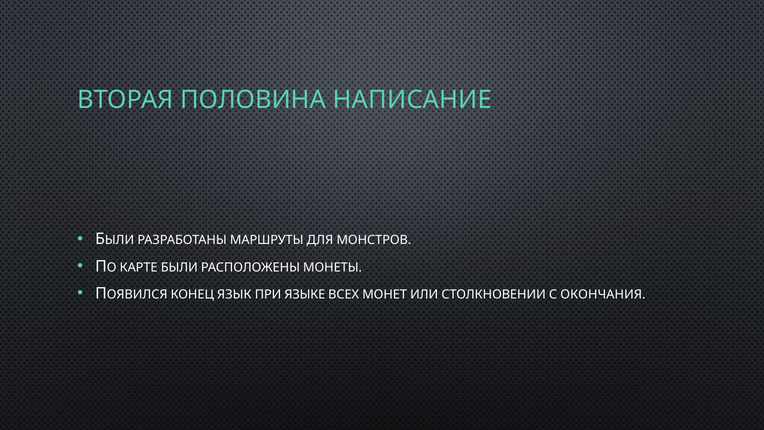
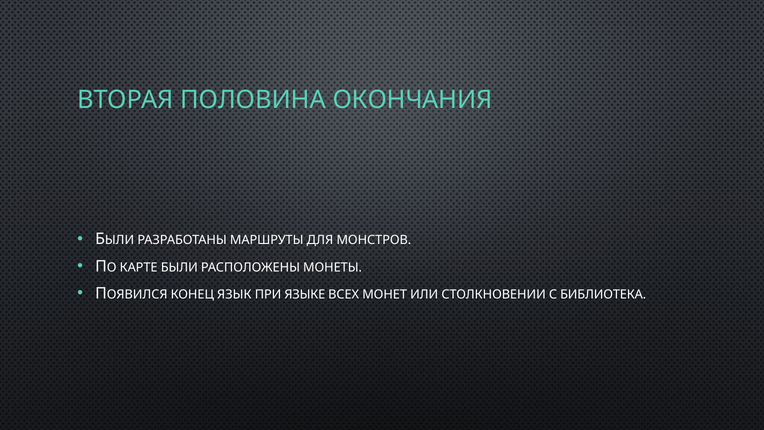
НАПИСАНИЕ: НАПИСАНИЕ -> ОКОНЧАНИЯ (413, 100)
ОКОНЧАНИЯ: ОКОНЧАНИЯ -> БИБЛИОТЕКА (603, 294)
